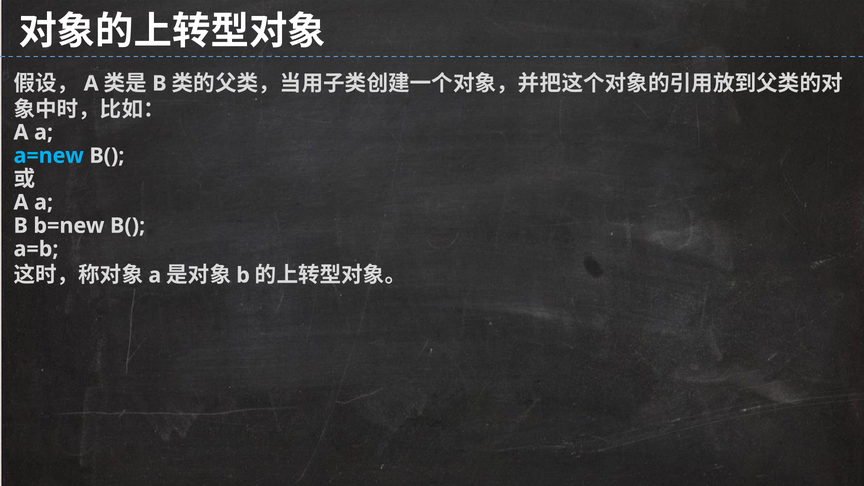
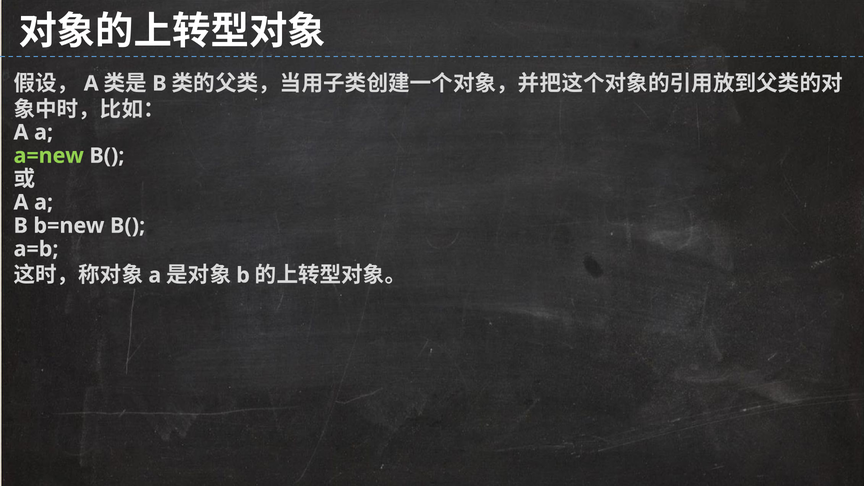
a=new colour: light blue -> light green (49, 156)
